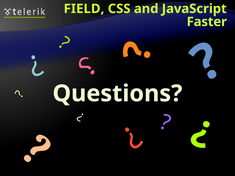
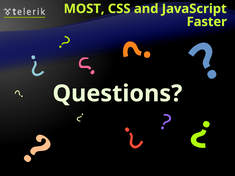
FIELD: FIELD -> MOST (84, 9)
